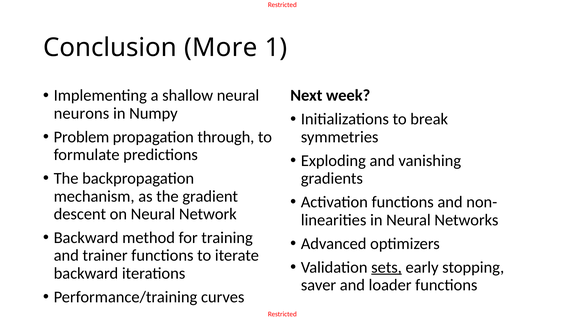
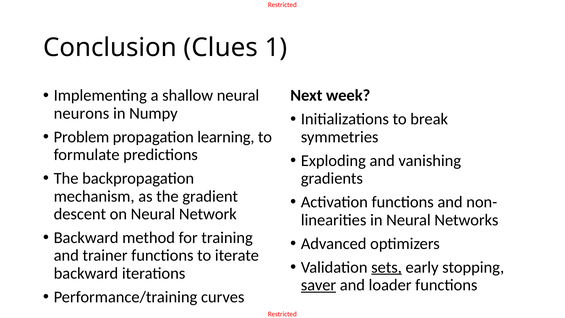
More: More -> Clues (221, 47)
through: through -> learning (226, 137)
saver underline: none -> present (319, 285)
